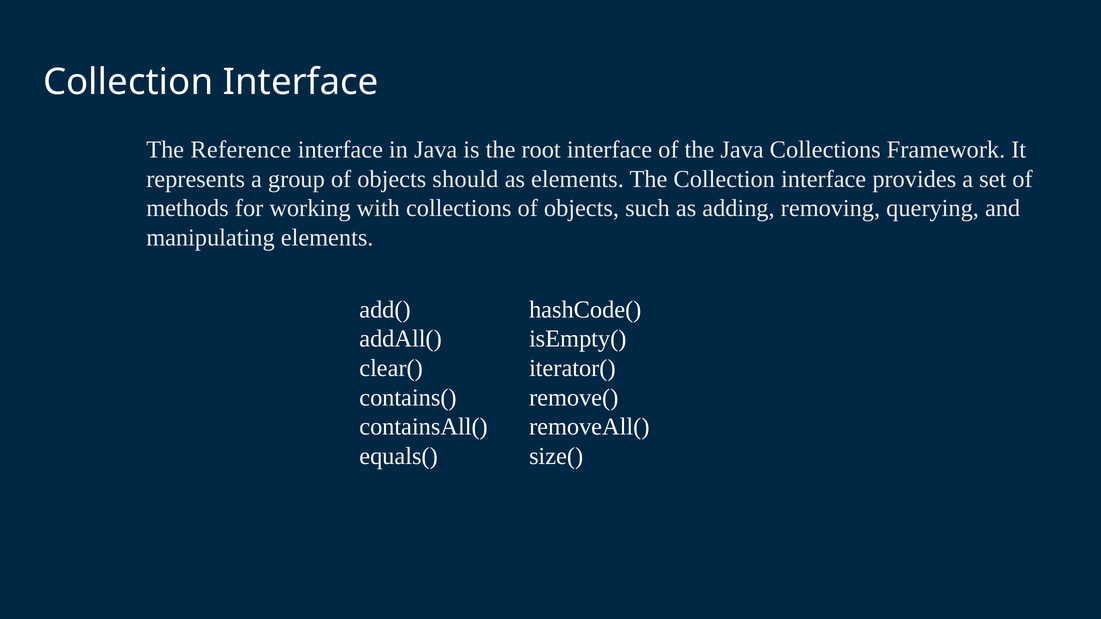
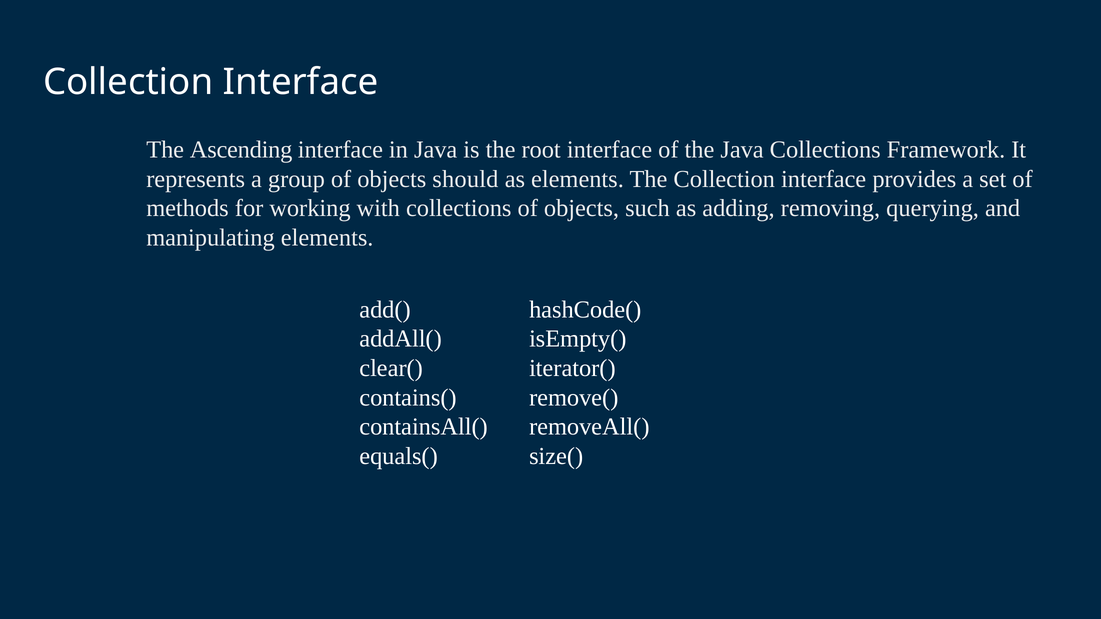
Reference: Reference -> Ascending (241, 150)
